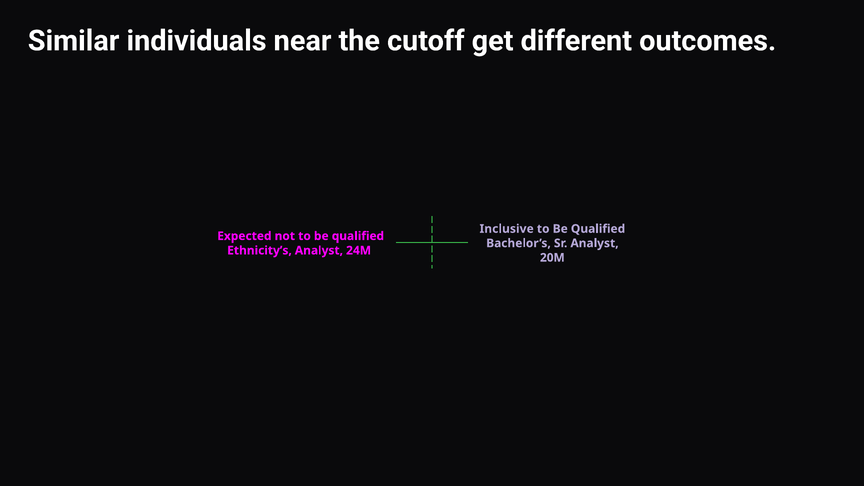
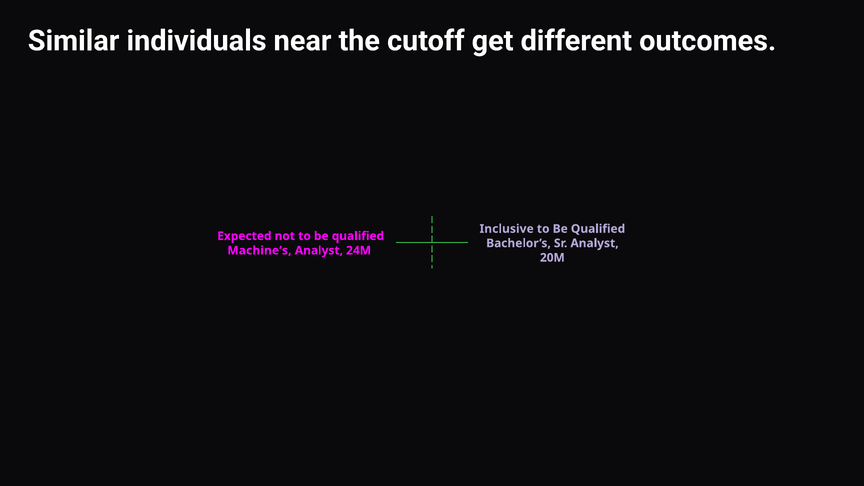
Ethnicity’s: Ethnicity’s -> Machine’s (259, 250)
